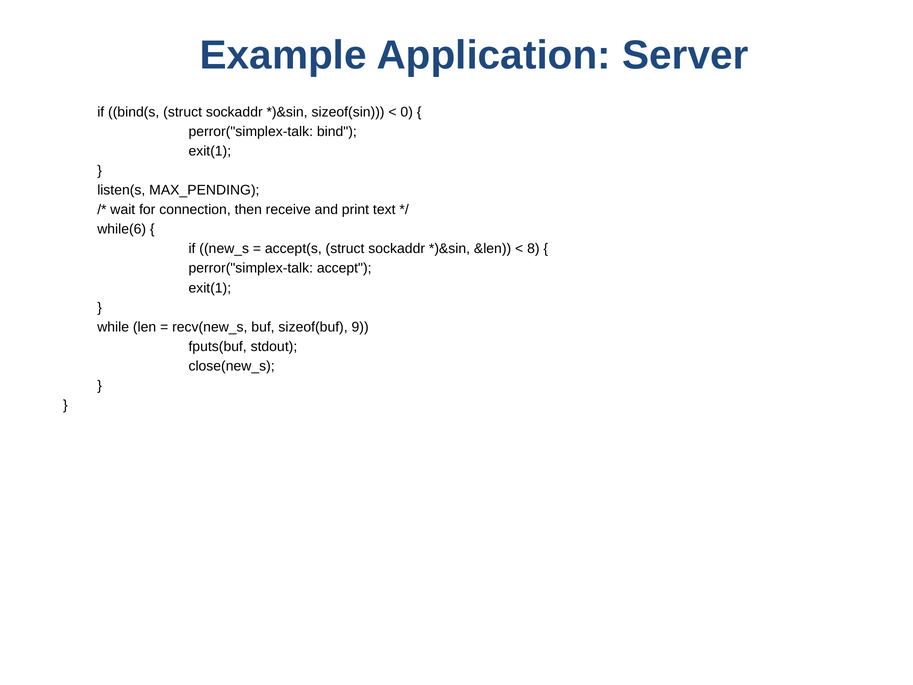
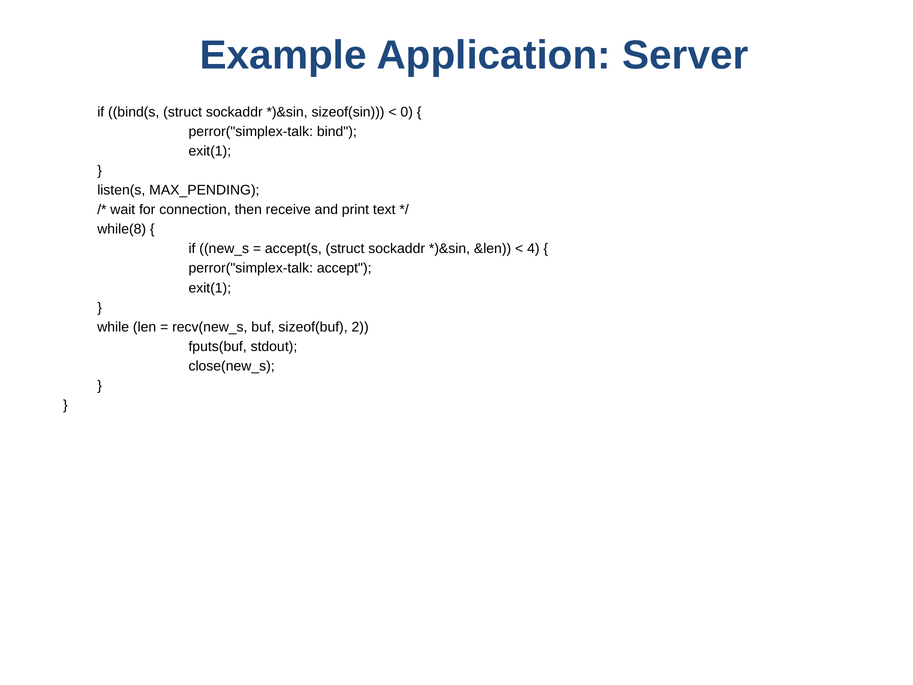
while(6: while(6 -> while(8 (122, 229)
8: 8 -> 4 (533, 249)
9: 9 -> 2 (360, 327)
